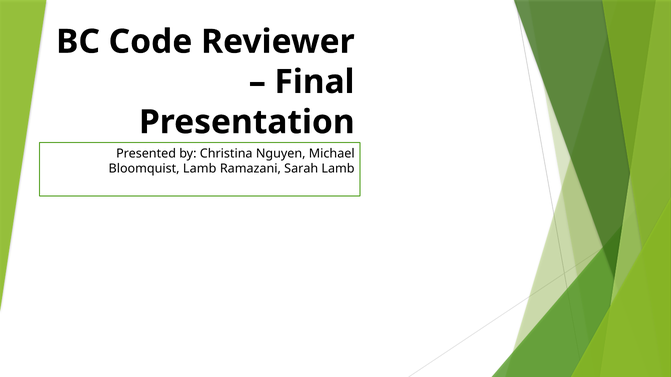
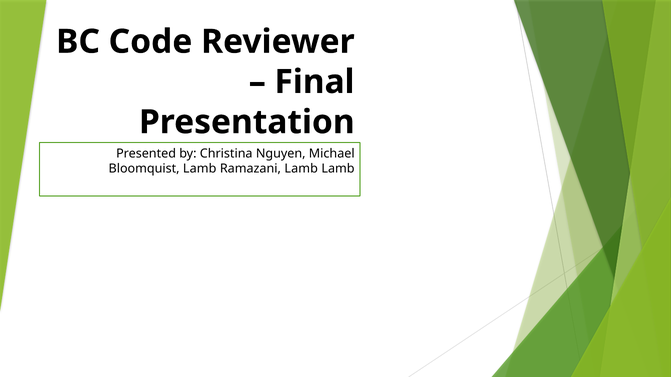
Ramazani Sarah: Sarah -> Lamb (301, 169)
